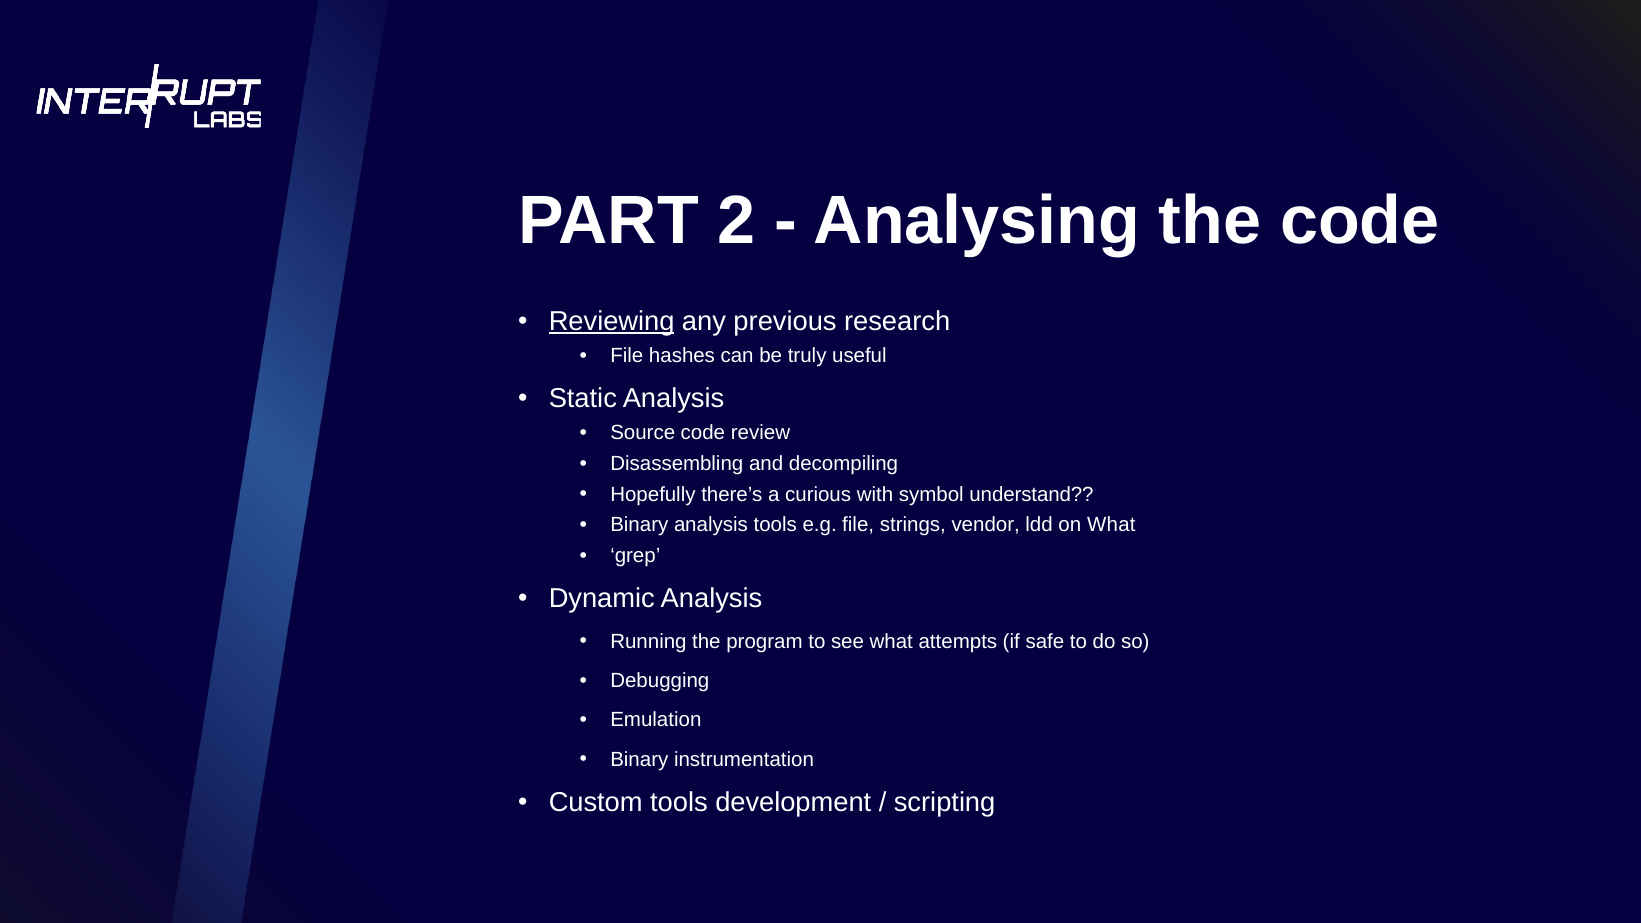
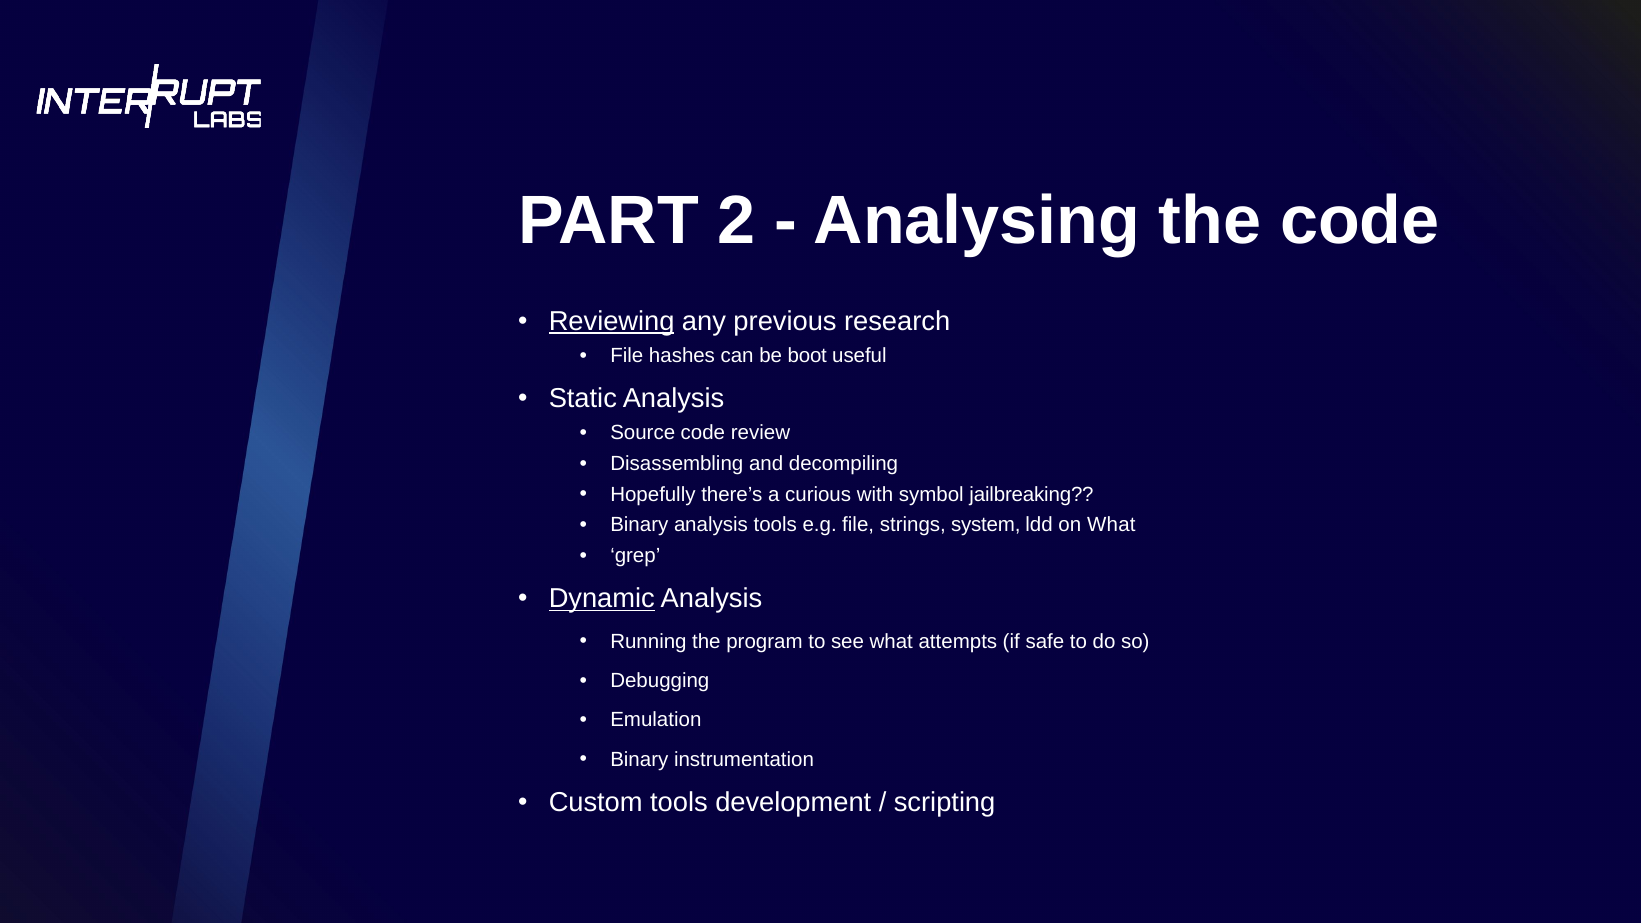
truly: truly -> boot (807, 356)
understand: understand -> jailbreaking (1032, 494)
vendor: vendor -> system (986, 525)
Dynamic underline: none -> present (602, 599)
